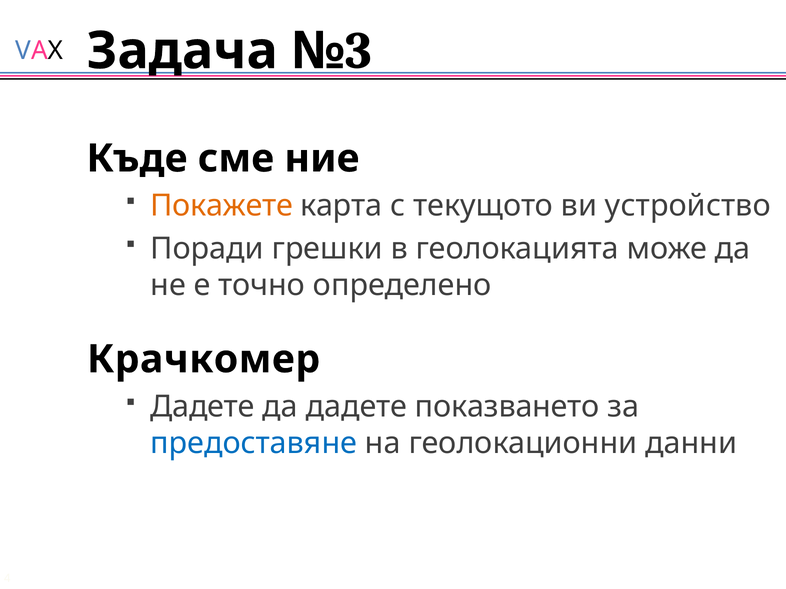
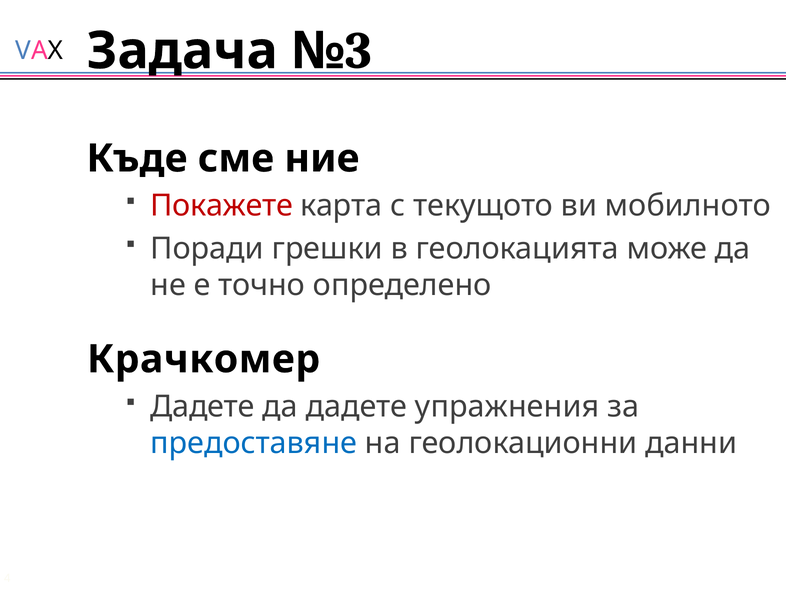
Покажете colour: orange -> red (222, 206)
устройство: устройство -> мобилното (688, 206)
показването: показването -> упражнения (507, 407)
